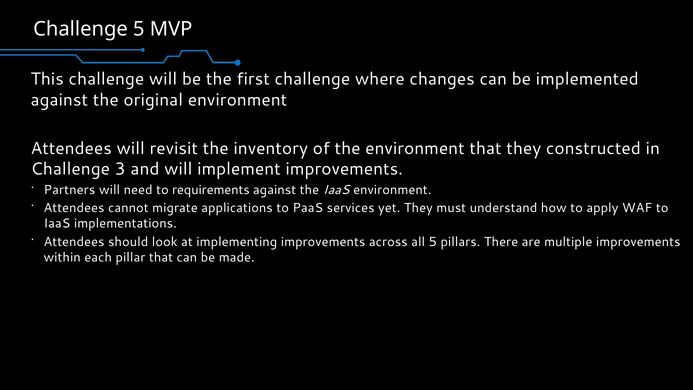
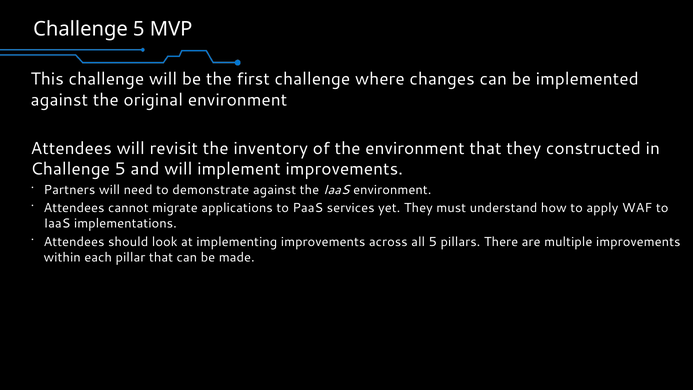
3: 3 -> 5 (120, 169)
requirements: requirements -> demonstrate (211, 190)
